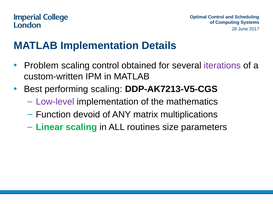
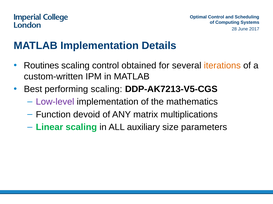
Problem: Problem -> Routines (41, 66)
iterations colour: purple -> orange (222, 66)
routines: routines -> auxiliary (143, 128)
